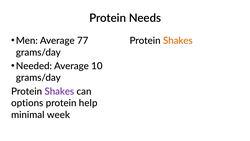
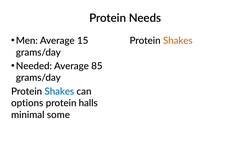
77: 77 -> 15 (83, 41)
10: 10 -> 85 (97, 66)
Shakes colour: purple -> blue (59, 91)
help: help -> halls (88, 103)
week: week -> some (58, 115)
